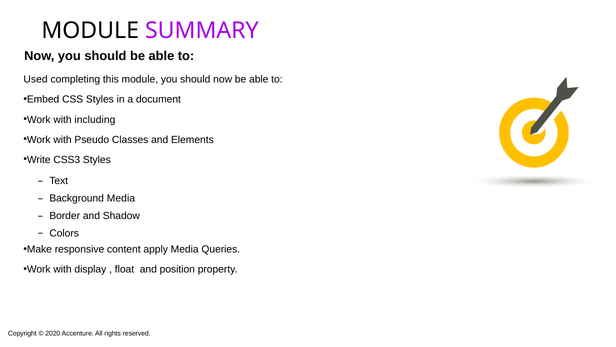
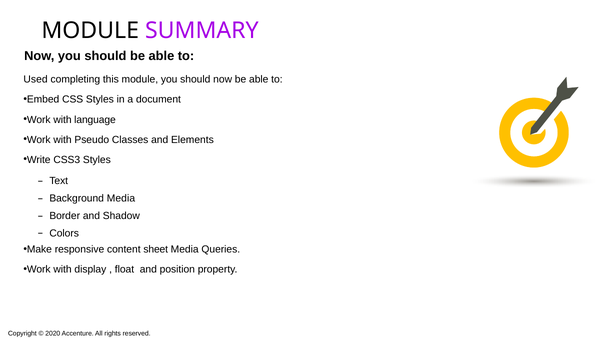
including: including -> language (95, 119)
apply: apply -> sheet (156, 249)
